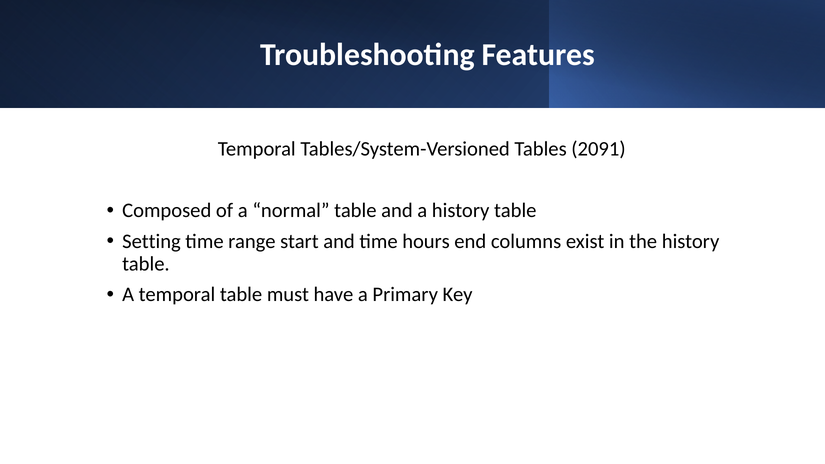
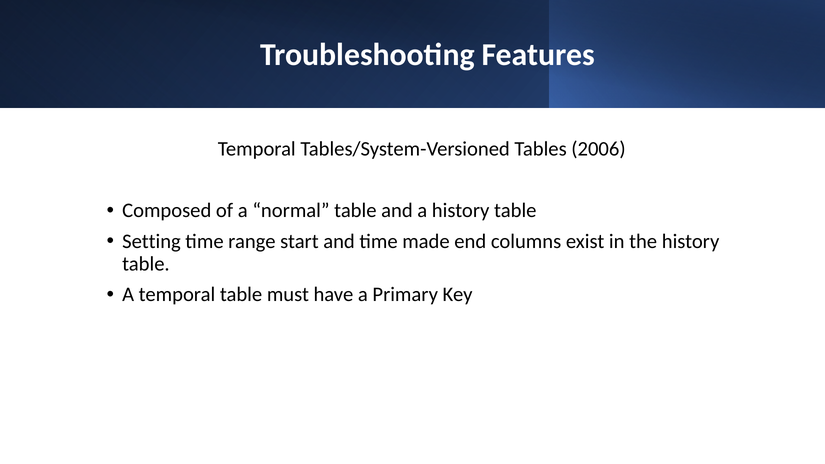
2091: 2091 -> 2006 (598, 149)
hours: hours -> made (426, 242)
